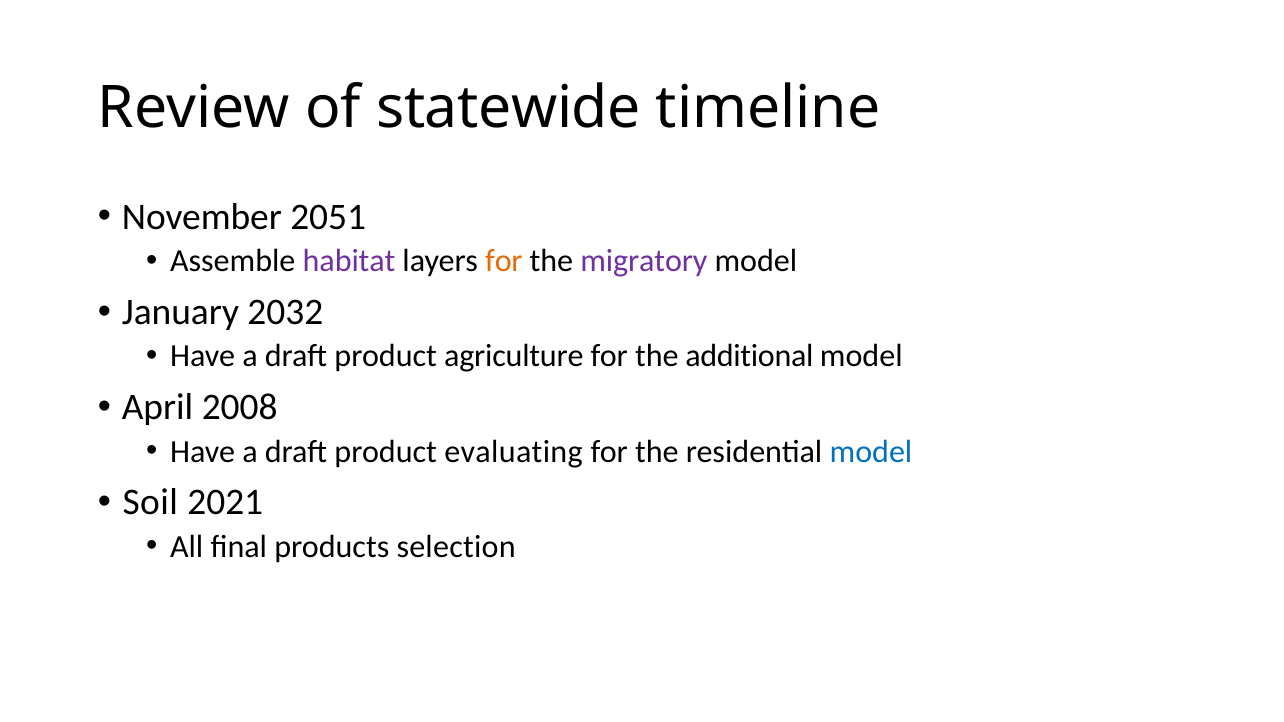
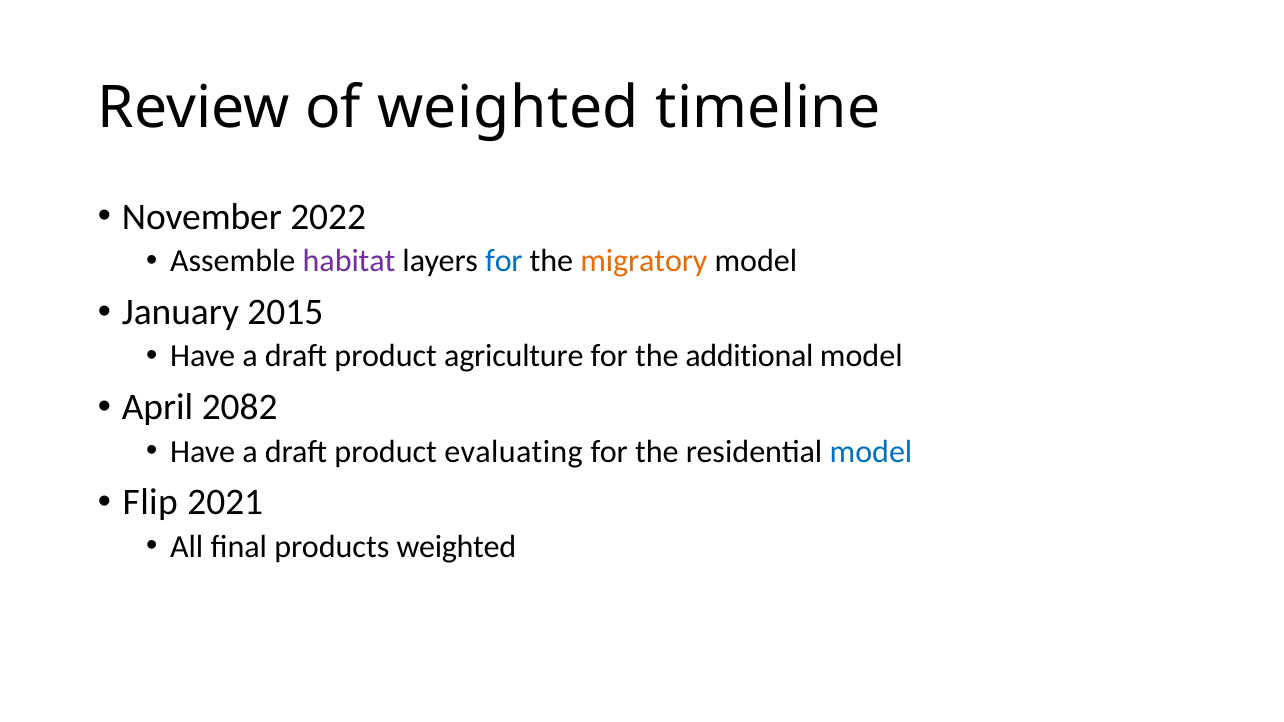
of statewide: statewide -> weighted (508, 108)
2051: 2051 -> 2022 (328, 217)
for colour: orange -> blue (504, 261)
migratory colour: purple -> orange (644, 261)
2032: 2032 -> 2015 (285, 312)
2008: 2008 -> 2082 (240, 407)
Soil: Soil -> Flip (150, 503)
products selection: selection -> weighted (456, 547)
